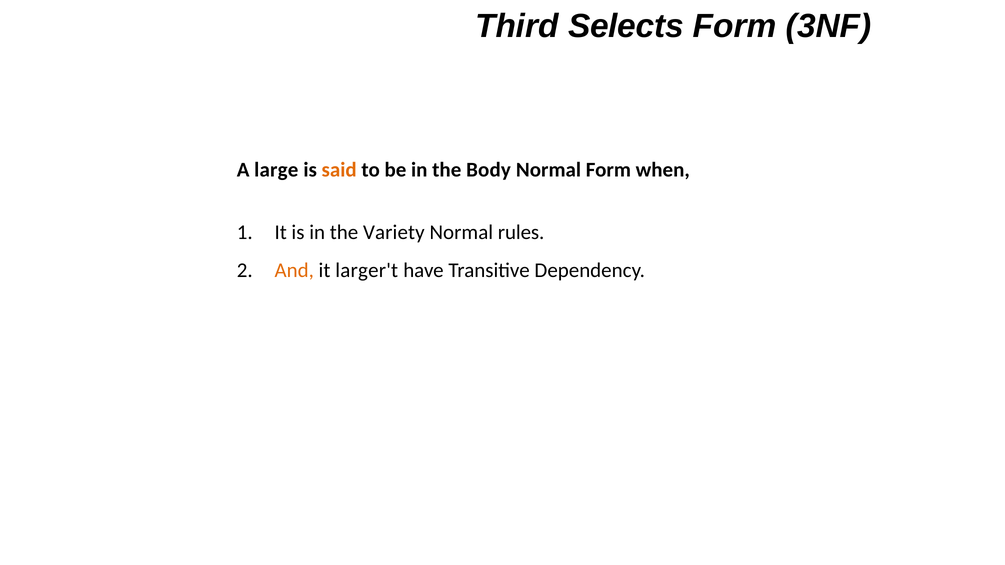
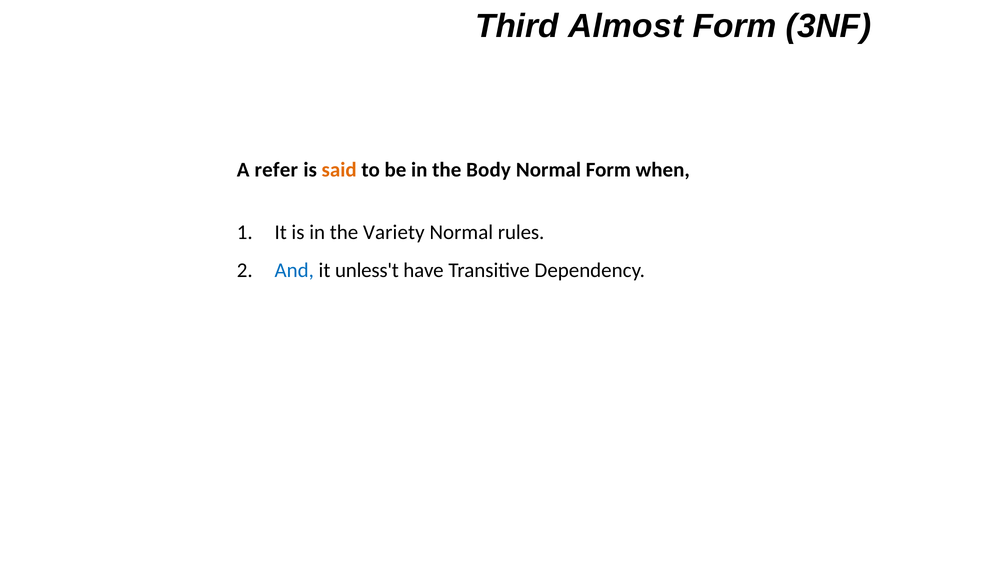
Selects: Selects -> Almost (626, 26)
large: large -> refer (276, 170)
And colour: orange -> blue (294, 270)
larger't: larger't -> unless't (367, 270)
